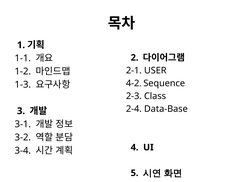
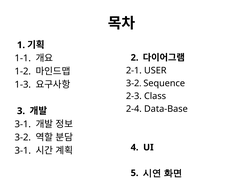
4-2: 4-2 -> 3-2 (133, 83)
3-4: 3-4 -> 3-1 (23, 151)
